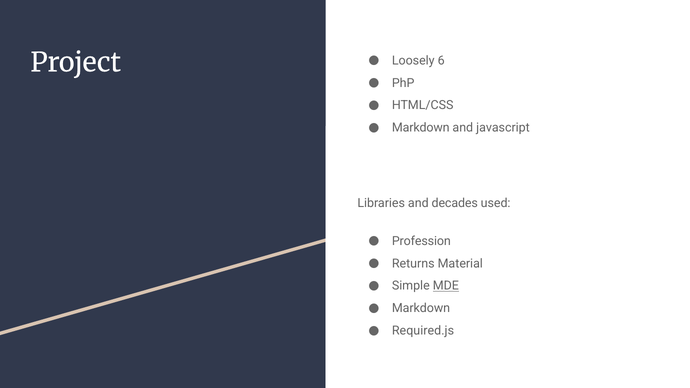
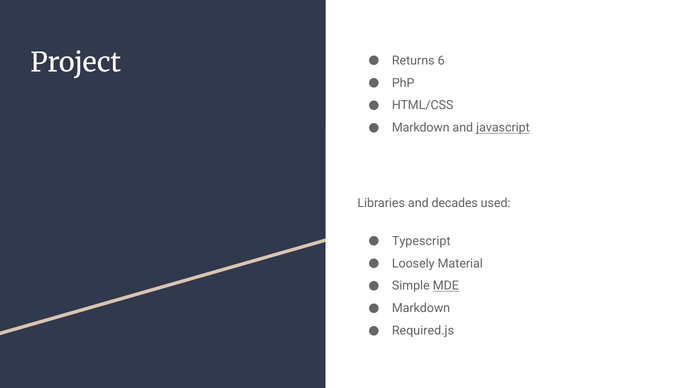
Loosely: Loosely -> Returns (413, 61)
javascript underline: none -> present (503, 128)
Profession: Profession -> Typescript (421, 241)
Returns: Returns -> Loosely (413, 264)
